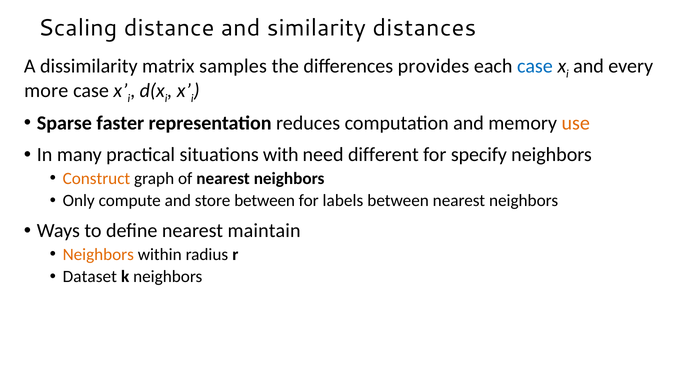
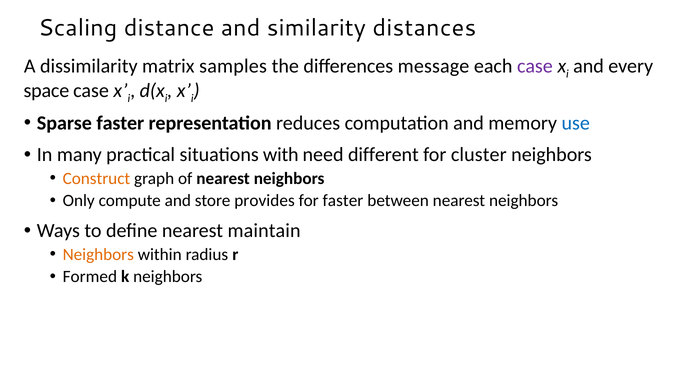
provides: provides -> message (434, 66)
case colour: blue -> purple (535, 66)
more: more -> space (46, 91)
use colour: orange -> blue (576, 123)
specify: specify -> cluster (479, 155)
store between: between -> provides (265, 201)
for labels: labels -> faster (343, 201)
Dataset: Dataset -> Formed (90, 277)
